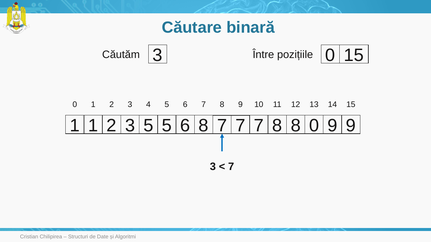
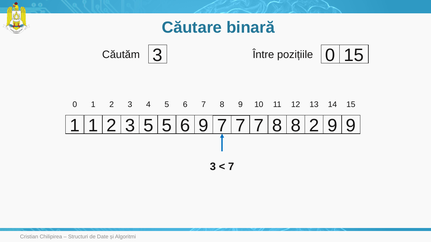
6 8: 8 -> 9 (204, 126)
8 0: 0 -> 2 (314, 126)
